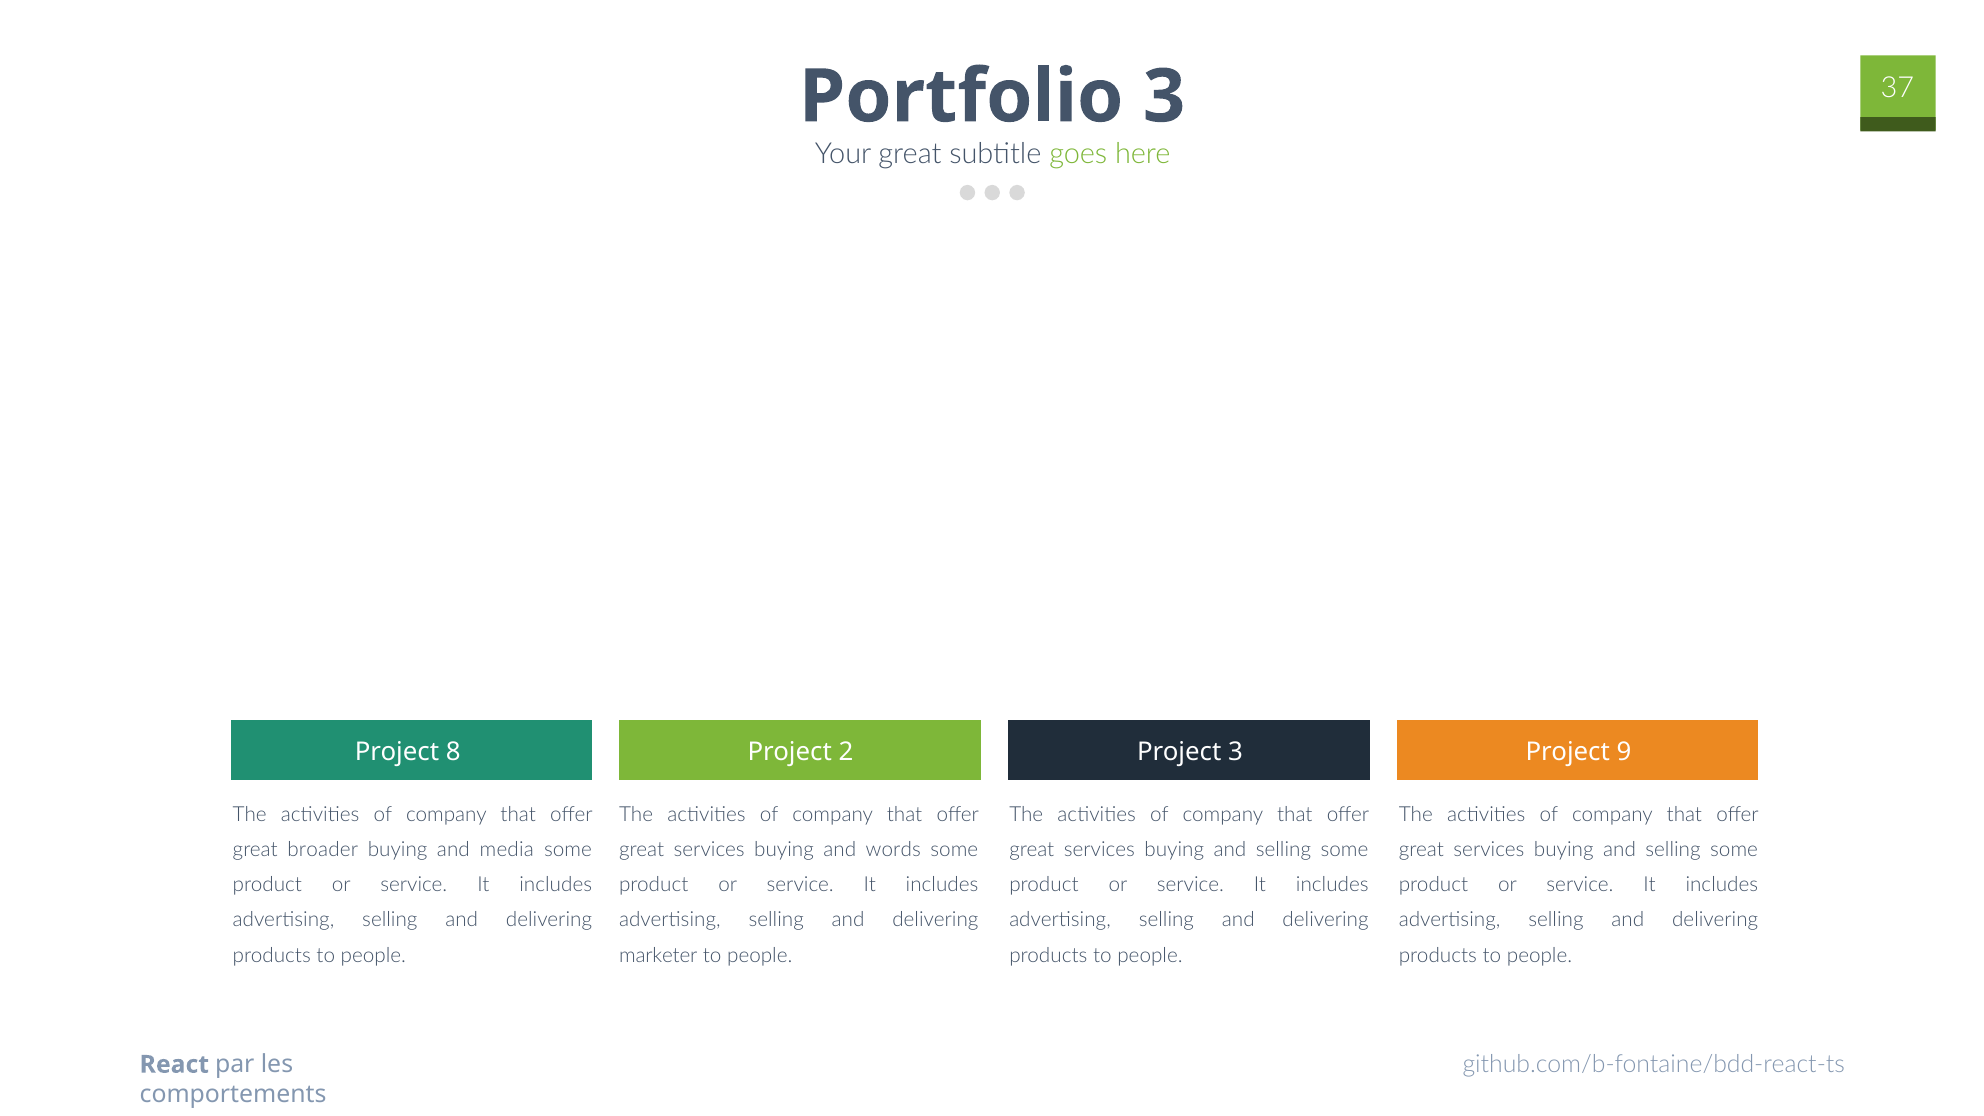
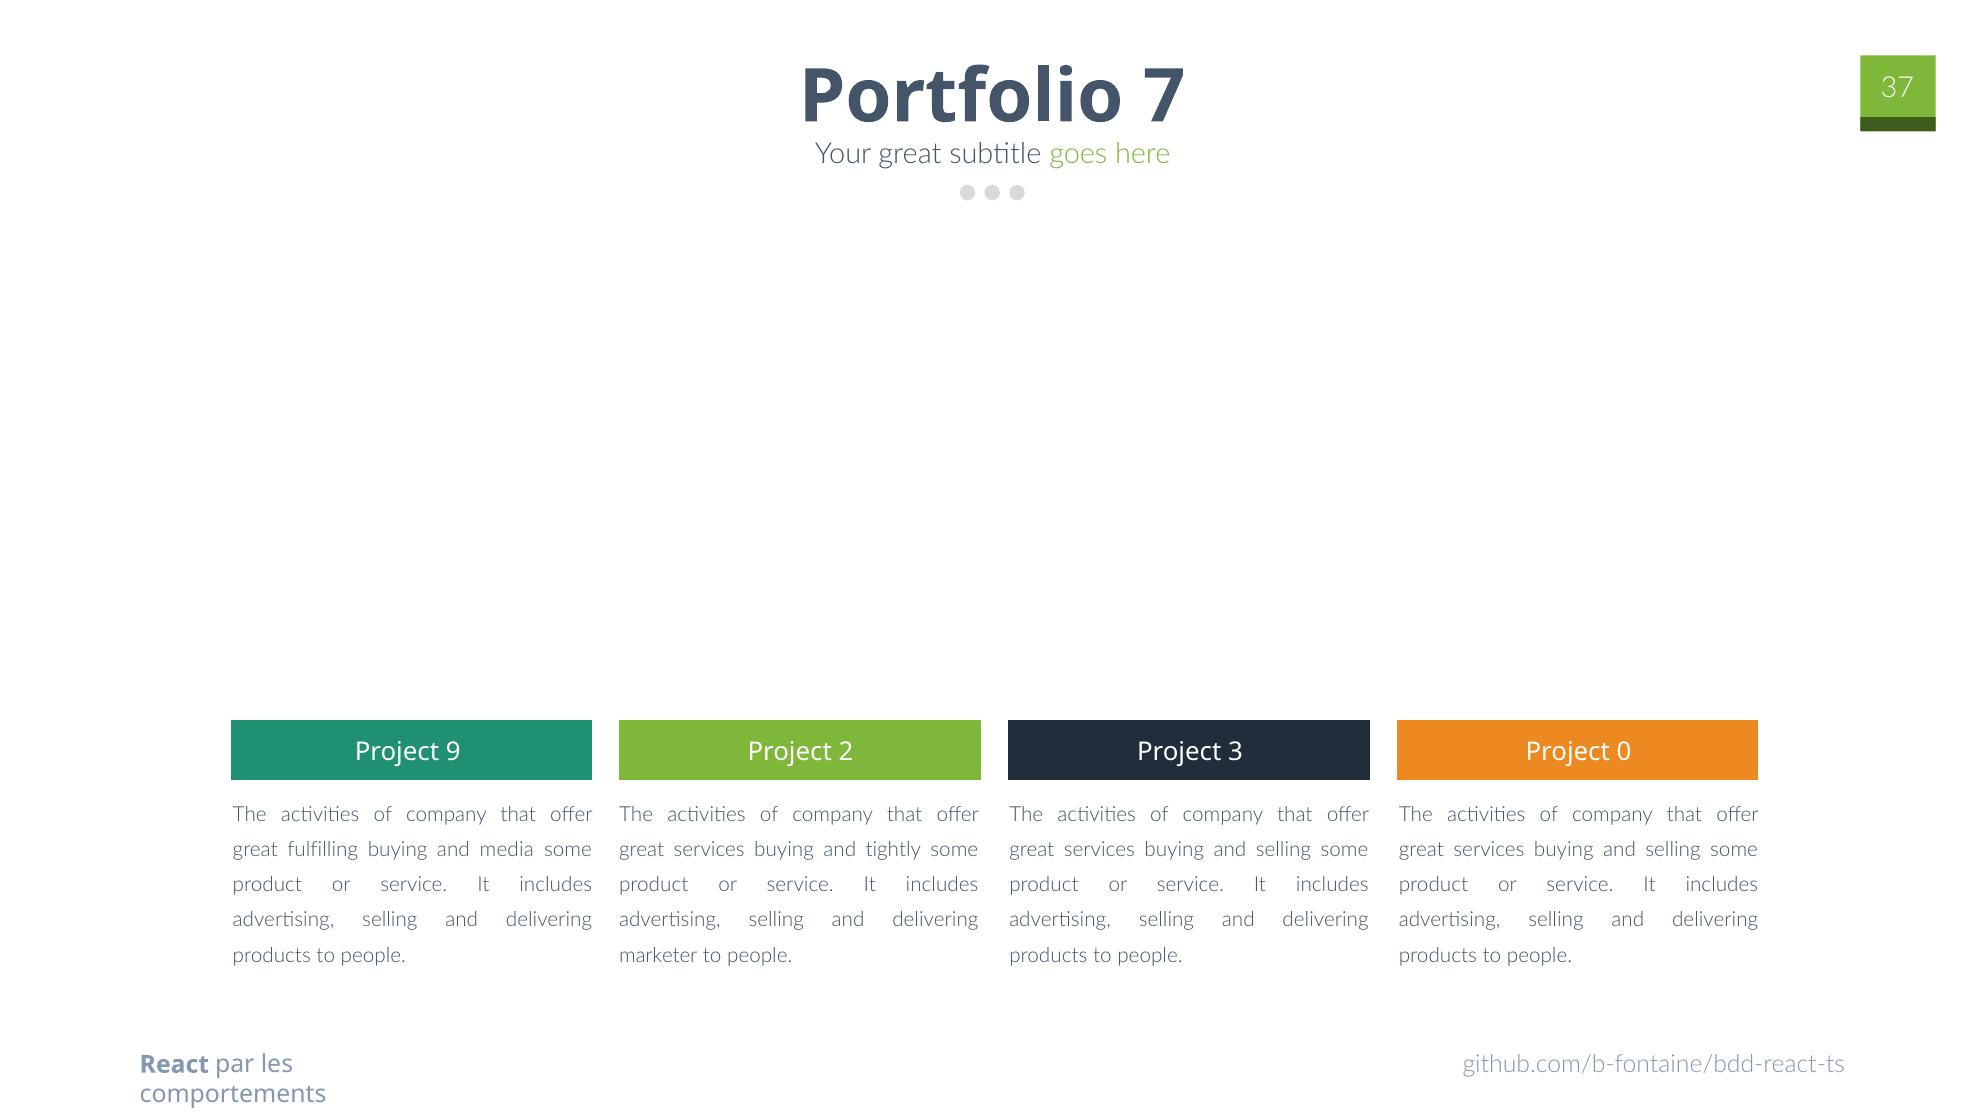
3: 3 -> 7 (1164, 97)
8: 8 -> 9 (453, 752)
9: 9 -> 0 (1624, 752)
broader: broader -> fulfilling (323, 850)
words: words -> tightly (893, 850)
